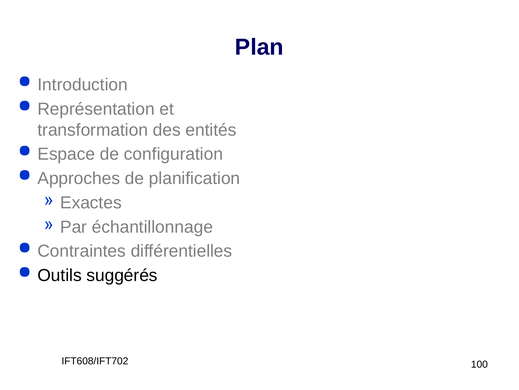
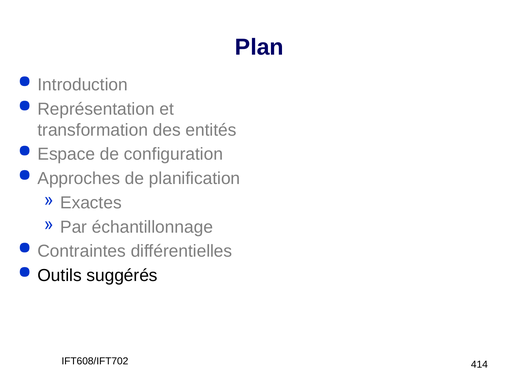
100: 100 -> 414 (479, 364)
